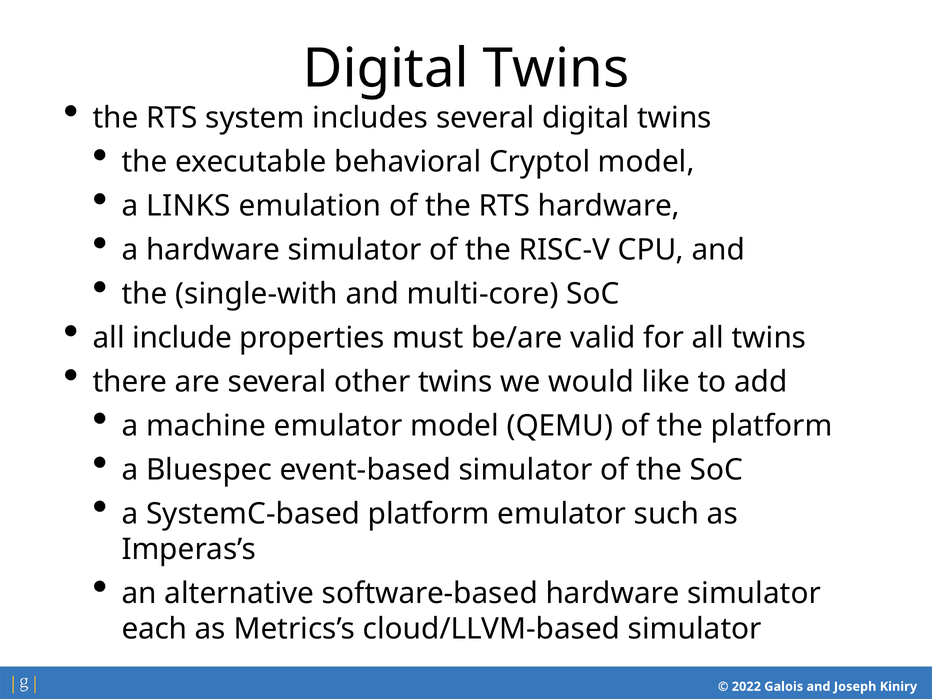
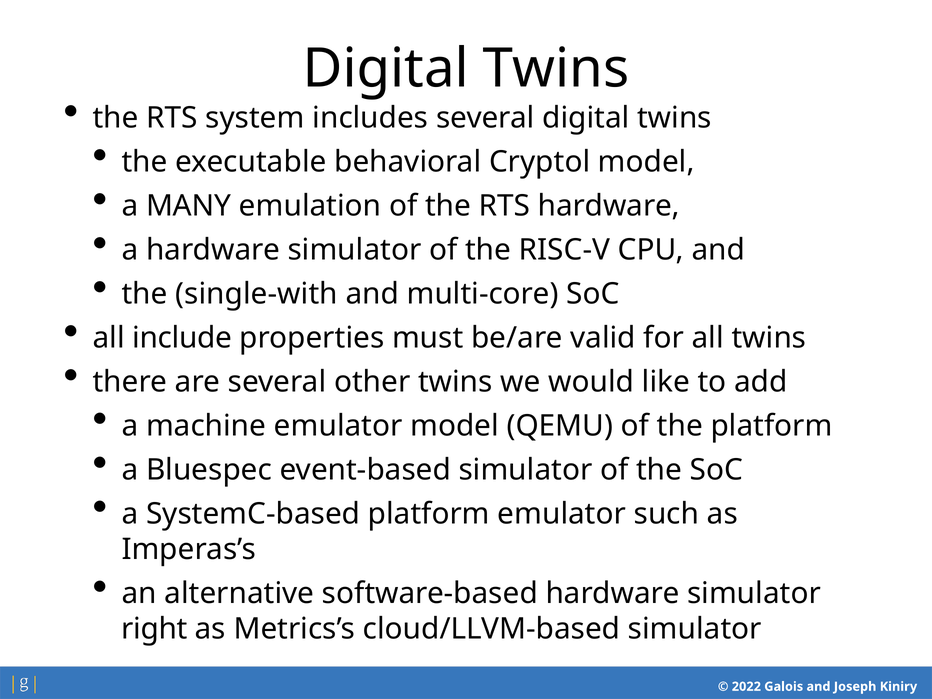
LINKS: LINKS -> MANY (189, 206)
each: each -> right (154, 629)
